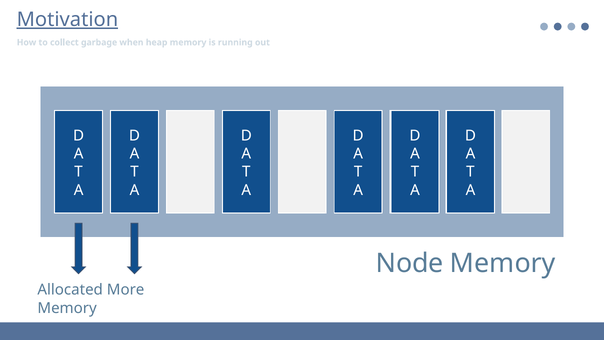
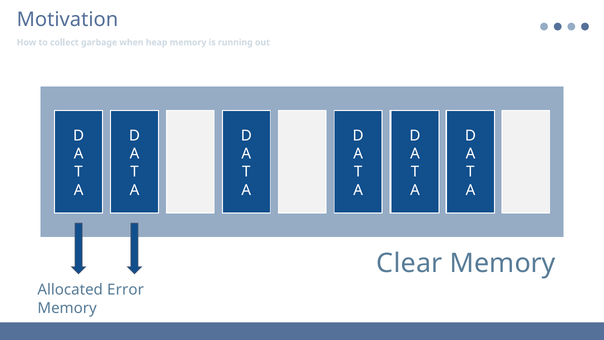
Motivation underline: present -> none (67, 20)
Node: Node -> Clear (409, 263)
More: More -> Error (126, 290)
